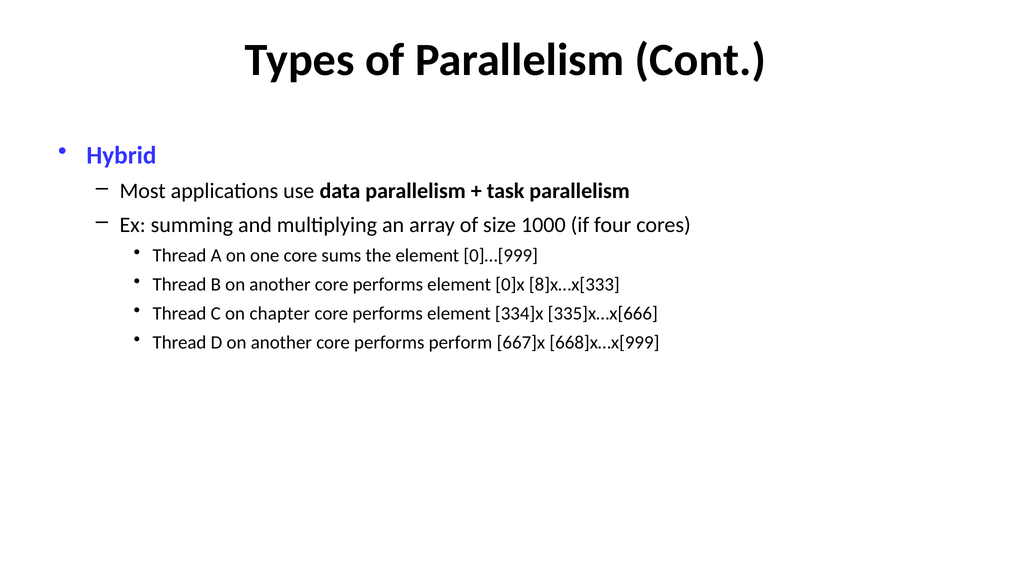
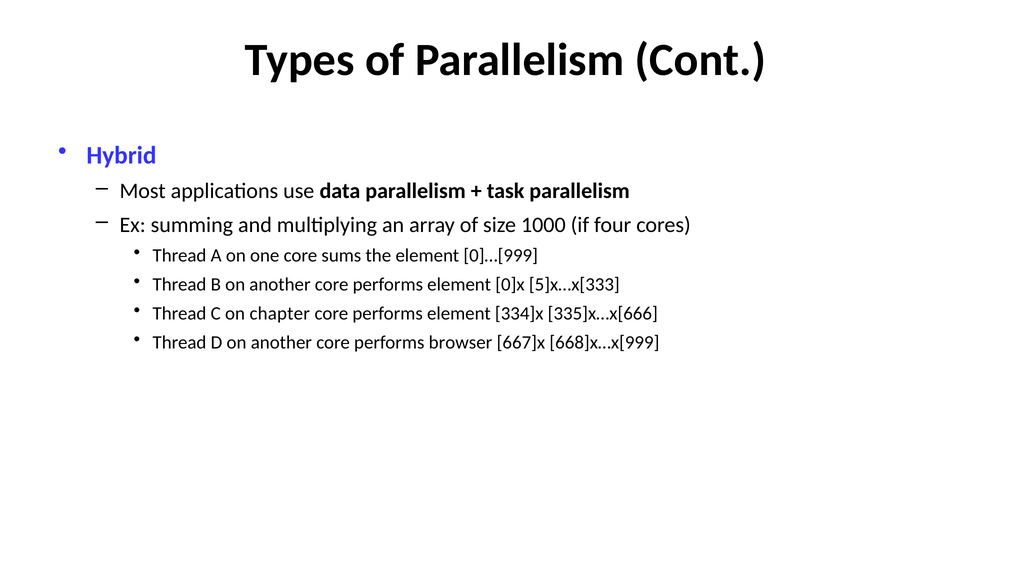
8]x…x[333: 8]x…x[333 -> 5]x…x[333 (574, 285)
perform: perform -> browser (460, 343)
